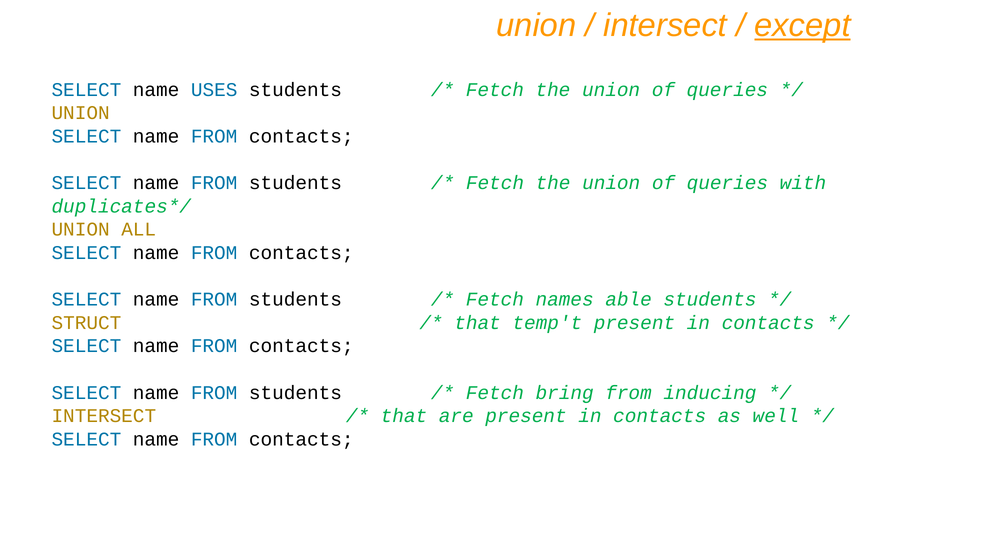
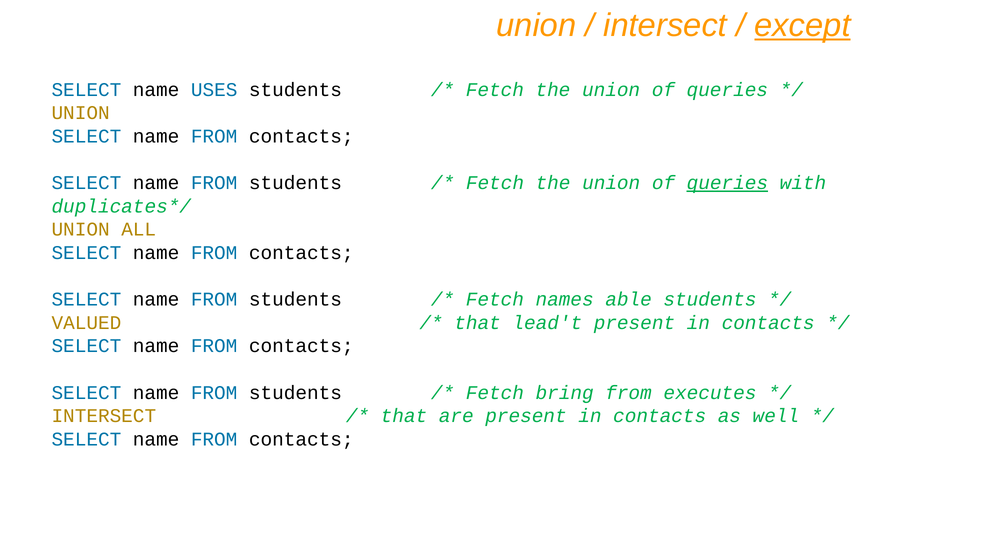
queries underline: none -> present (727, 183)
STRUCT: STRUCT -> VALUED (86, 323)
temp't: temp't -> lead't (547, 323)
inducing: inducing -> executes (710, 392)
